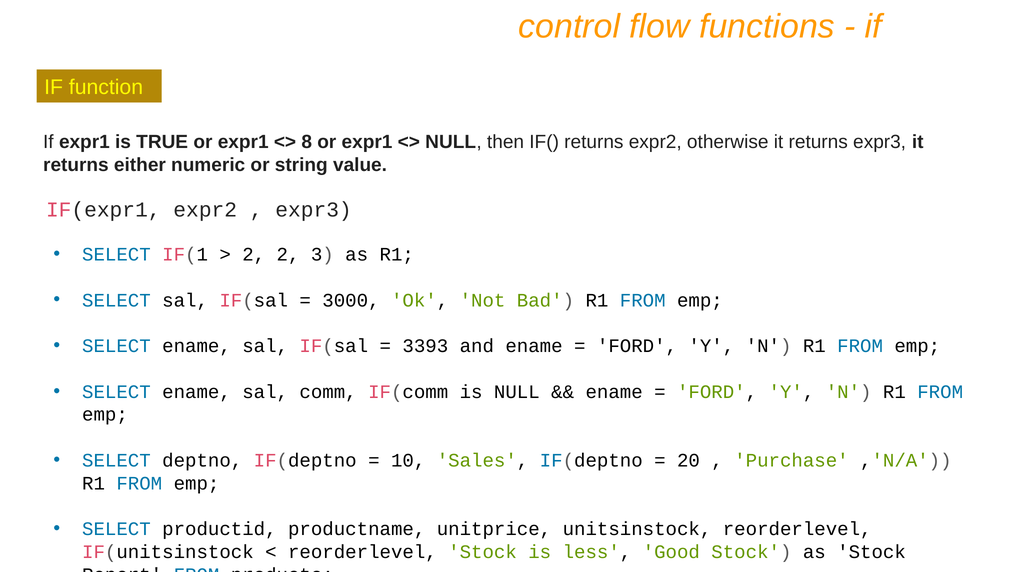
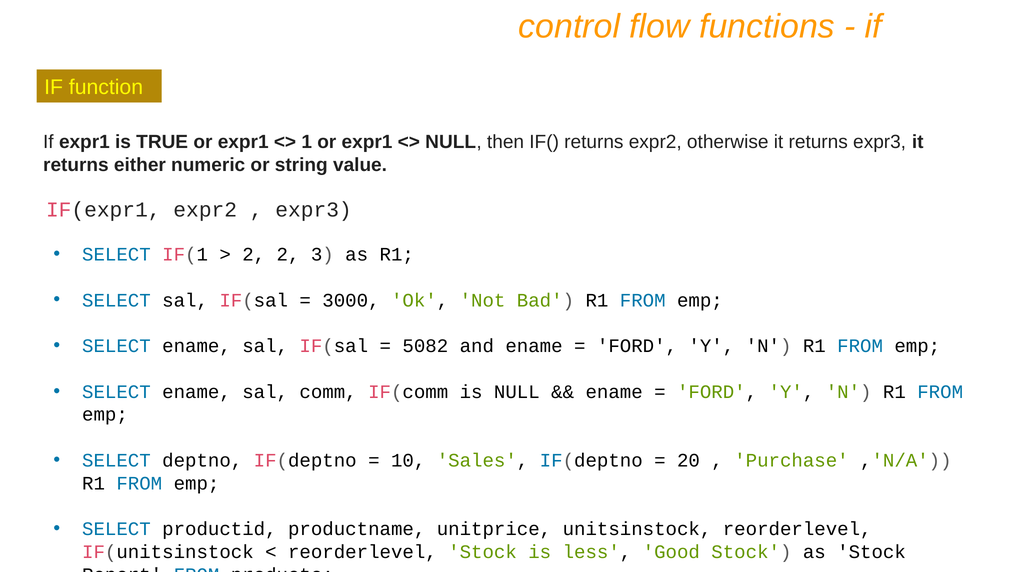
8: 8 -> 1 (307, 142)
3393: 3393 -> 5082 (425, 346)
